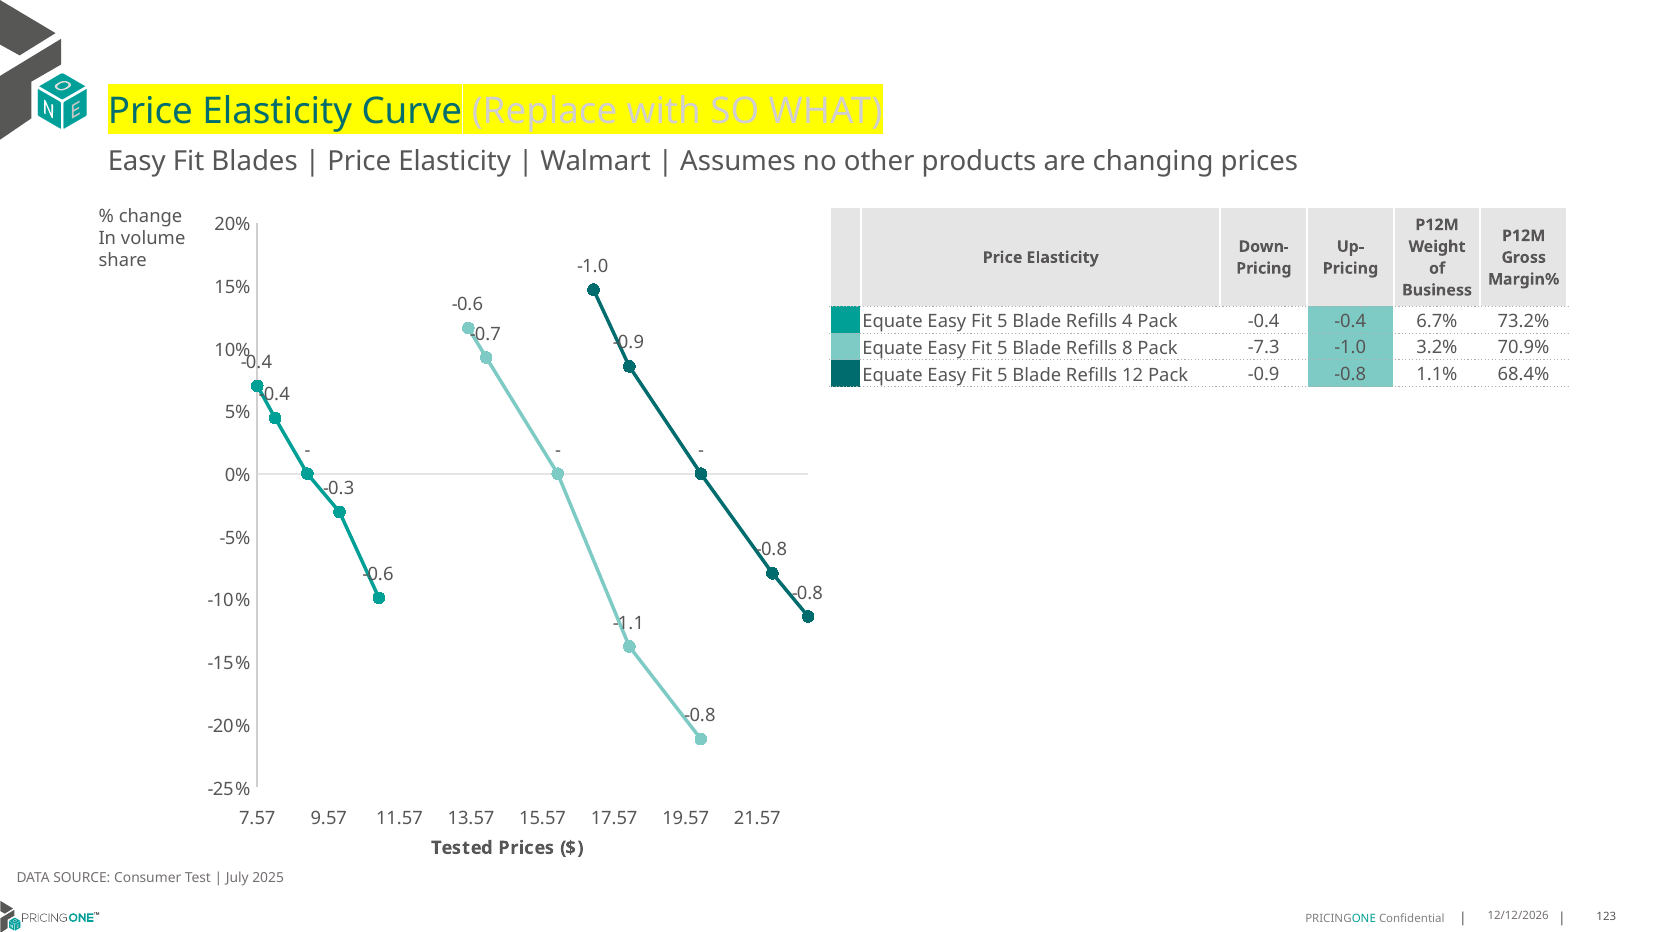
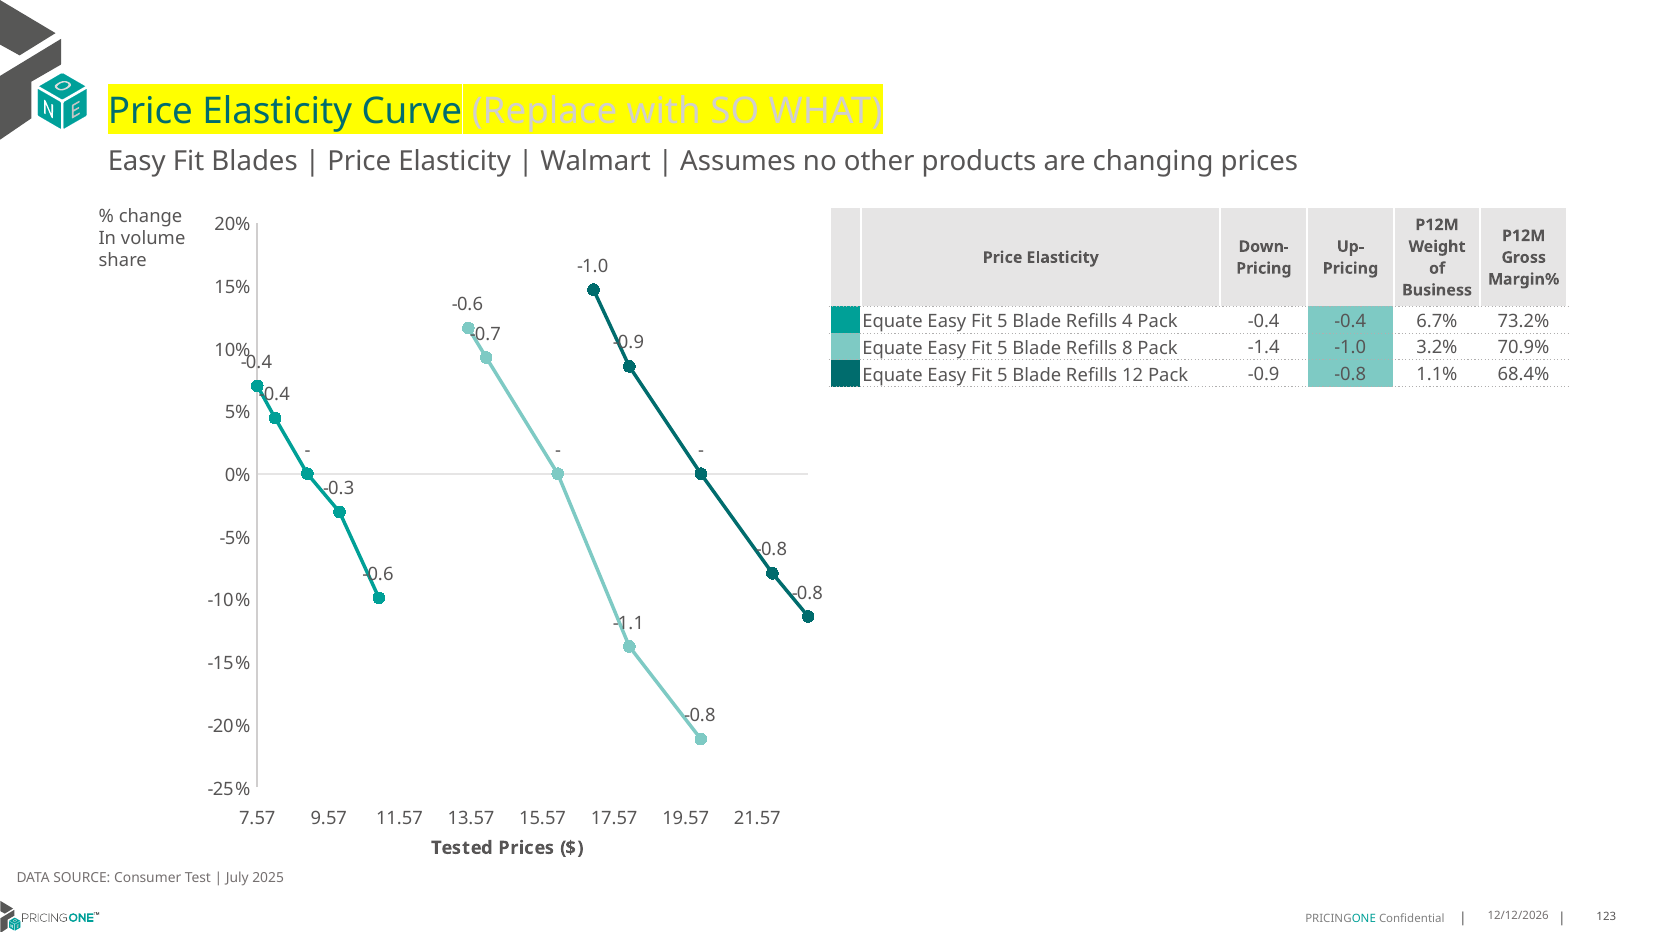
-7.3: -7.3 -> -1.4 (1264, 348)
